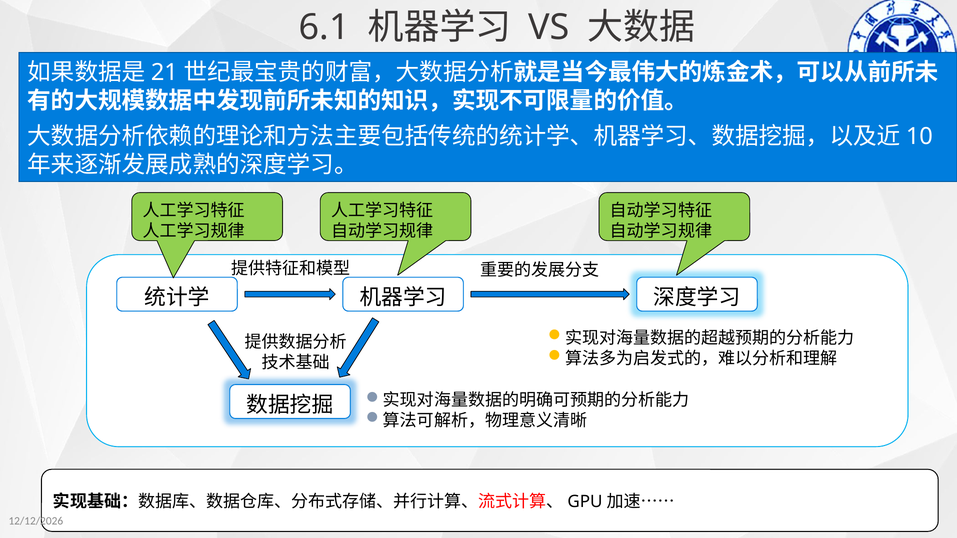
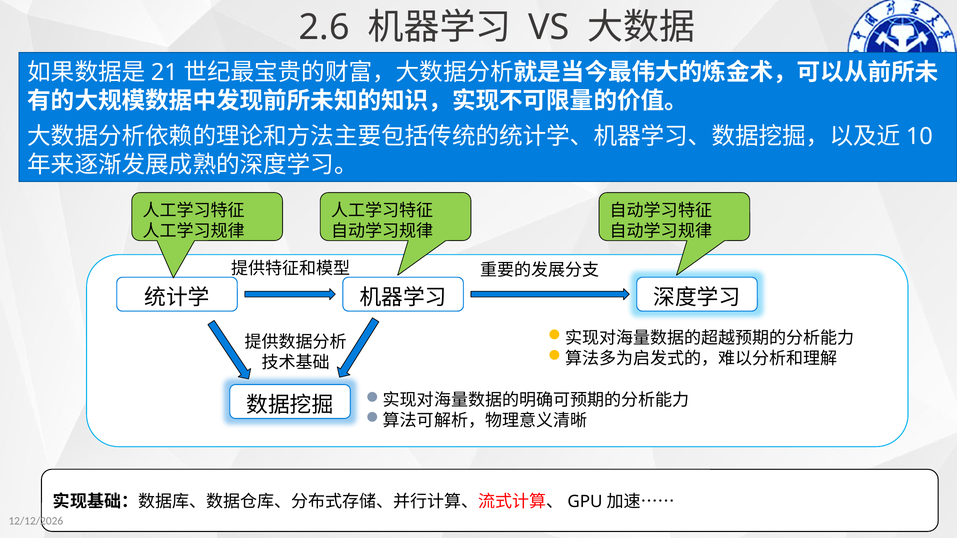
6.1: 6.1 -> 2.6 (324, 28)
